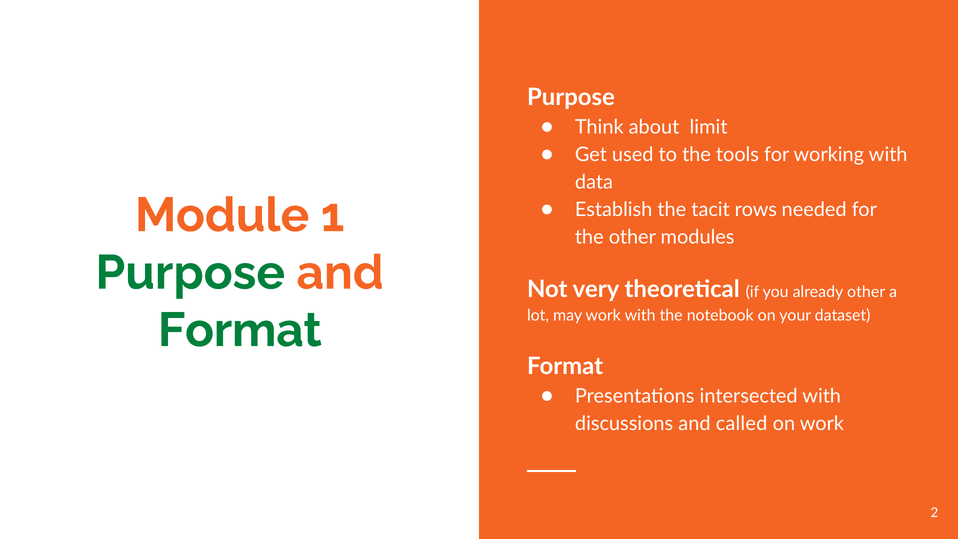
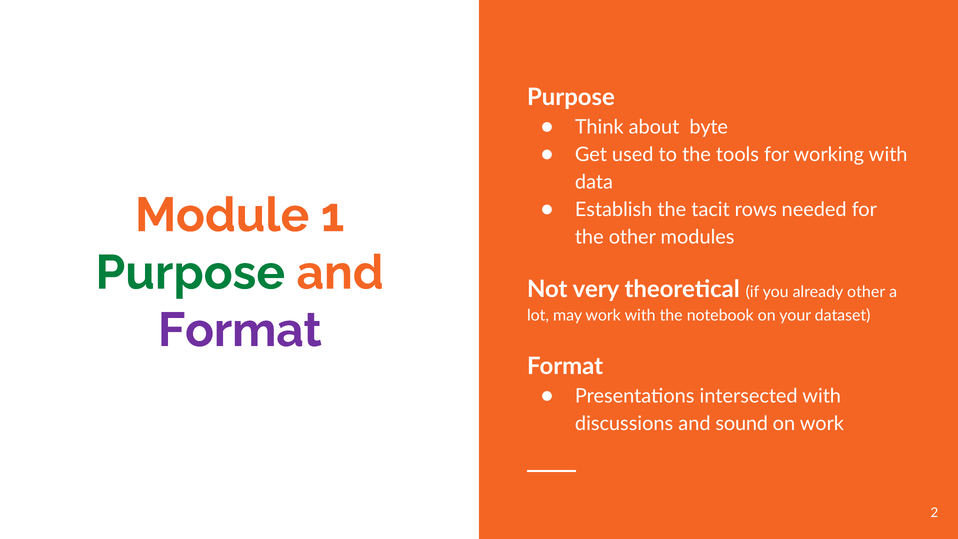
limit: limit -> byte (709, 127)
Format colour: green -> purple (240, 330)
called: called -> sound (742, 424)
